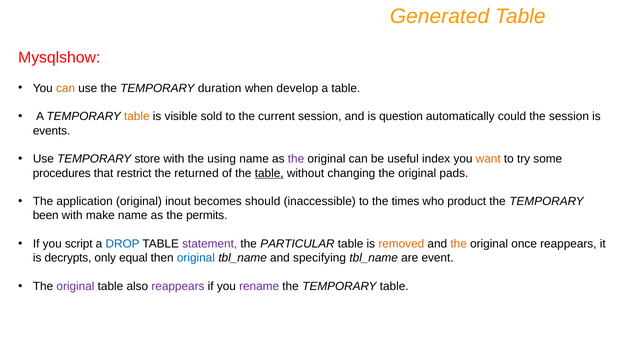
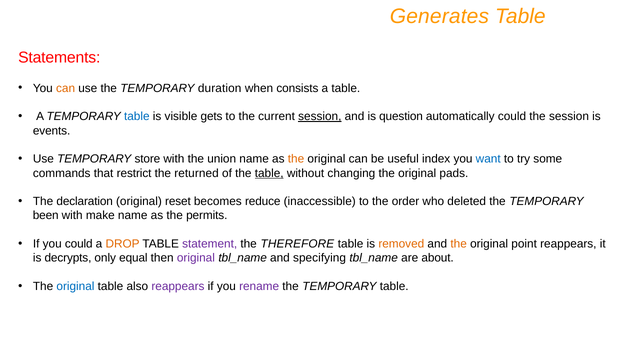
Generated: Generated -> Generates (439, 16)
Mysqlshow: Mysqlshow -> Statements (59, 58)
develop: develop -> consists (297, 88)
table colour: orange -> blue (137, 116)
sold: sold -> gets (212, 116)
session underline: none -> present (320, 116)
using: using -> union (222, 159)
the colour: purple -> orange (296, 159)
want colour: orange -> blue (488, 159)
procedures: procedures -> commands (62, 173)
application: application -> declaration (85, 201)
inout: inout -> reset (178, 201)
should: should -> reduce (263, 201)
times: times -> order (405, 201)
product: product -> deleted (467, 201)
you script: script -> could (79, 244)
DROP colour: blue -> orange (123, 244)
PARTICULAR: PARTICULAR -> THEREFORE (297, 244)
once: once -> point (524, 244)
original colour: blue -> purple (196, 258)
event: event -> about (438, 258)
original colour: purple -> blue (75, 286)
